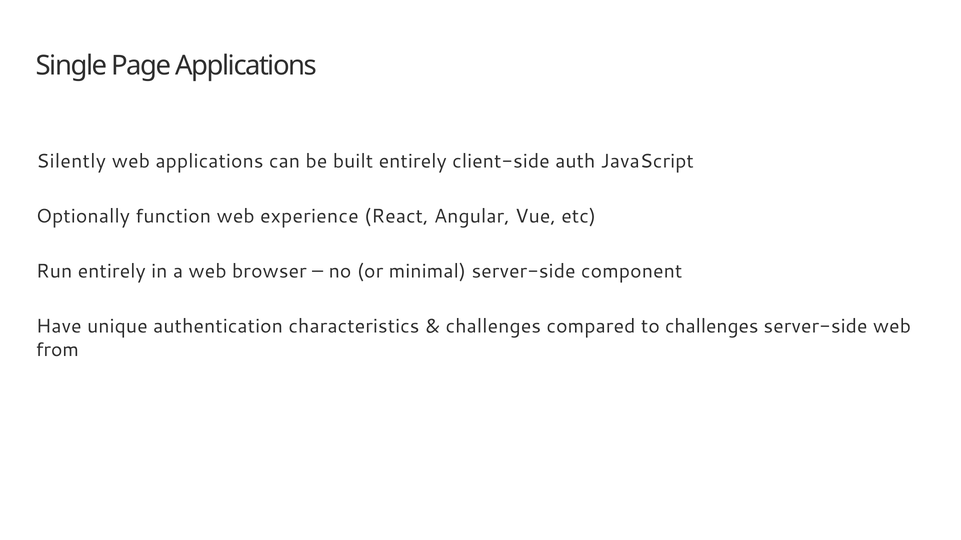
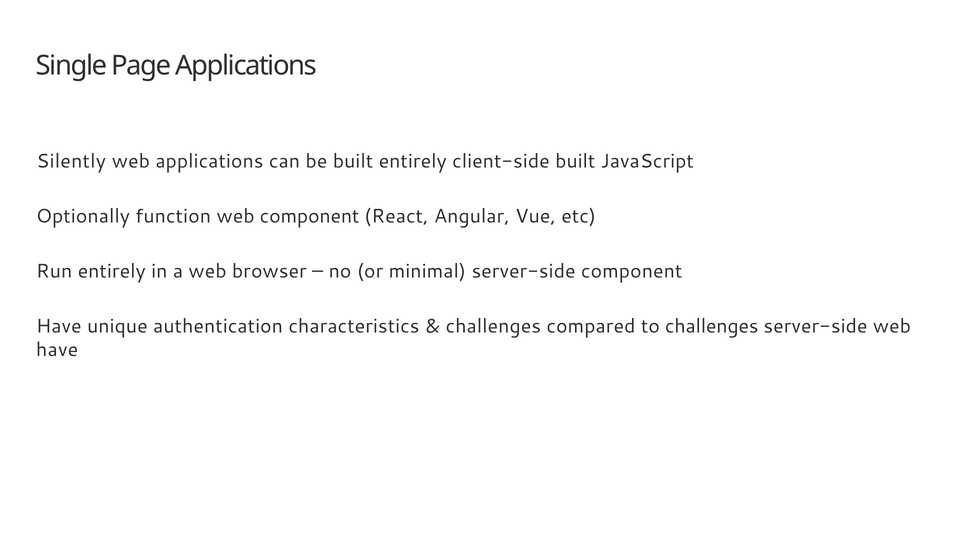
client-side auth: auth -> built (575, 162)
web experience: experience -> component (310, 216)
from: from -> have (57, 350)
